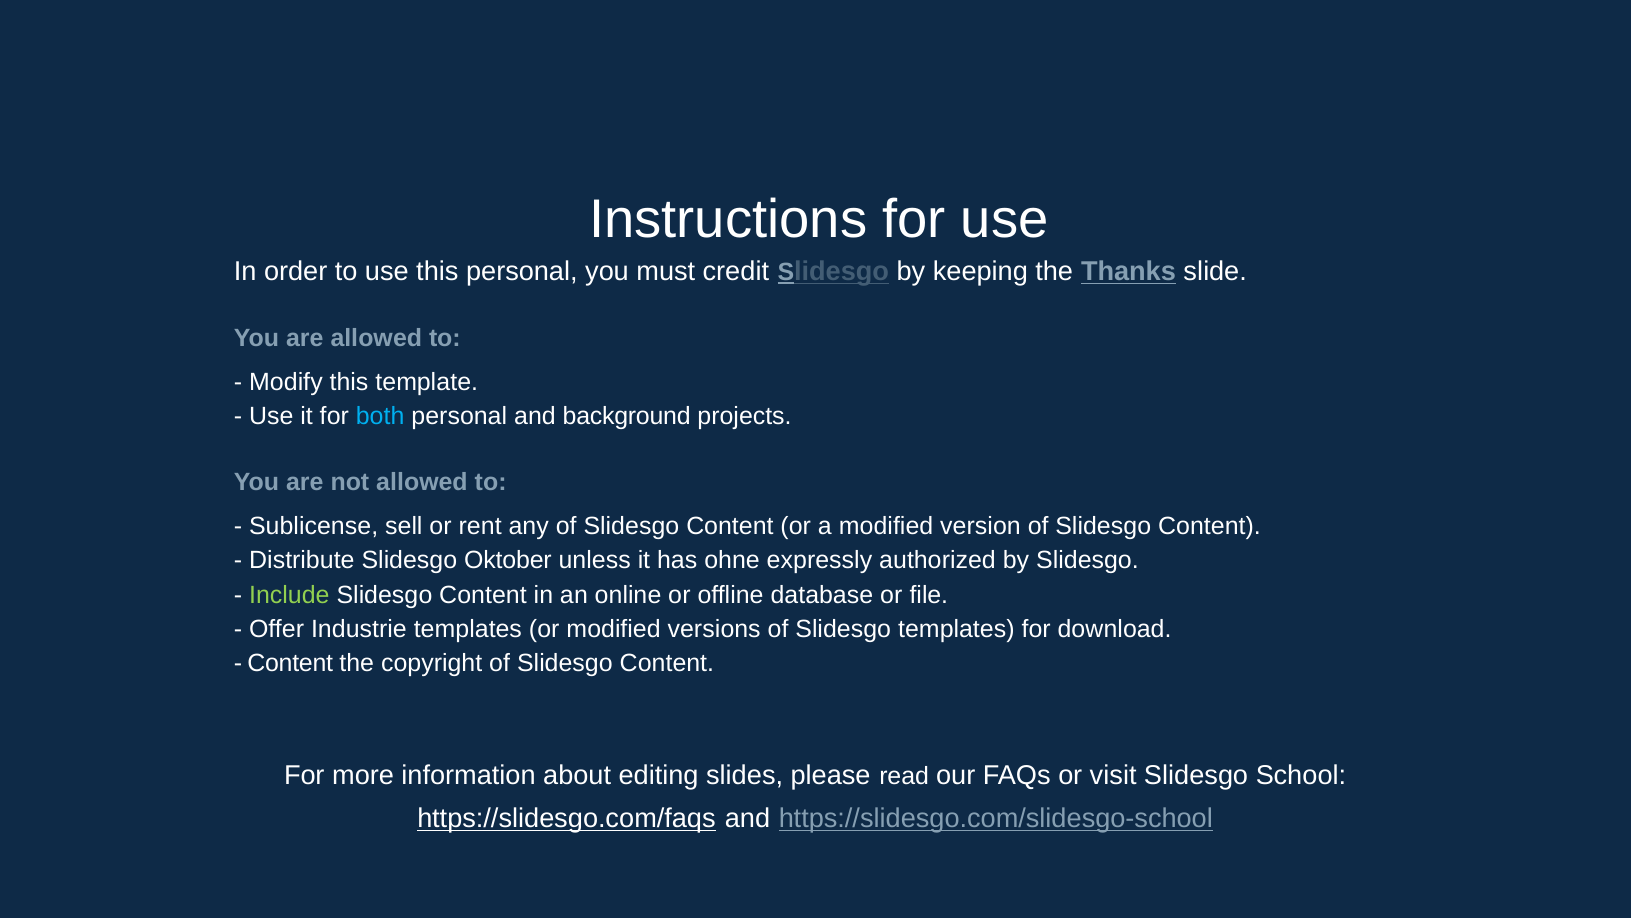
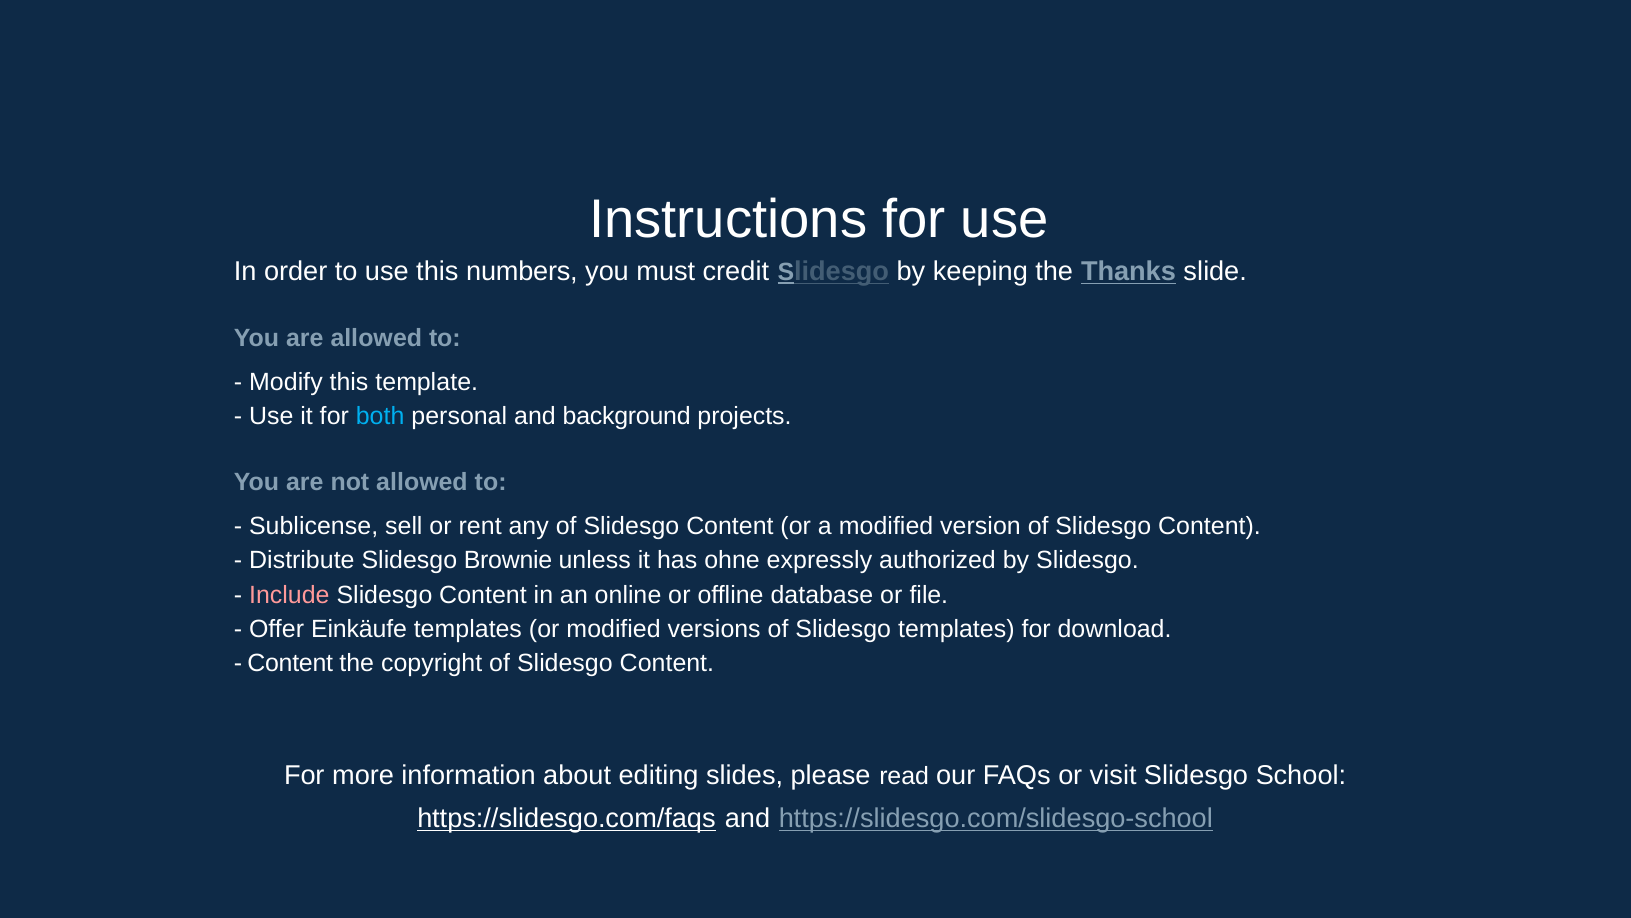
this personal: personal -> numbers (522, 271)
Oktober: Oktober -> Brownie (508, 560)
Include colour: light green -> pink (289, 594)
Industrie: Industrie -> Einkäufe (359, 629)
